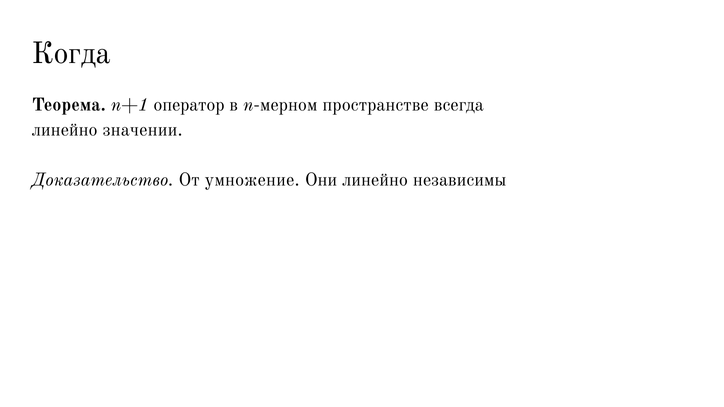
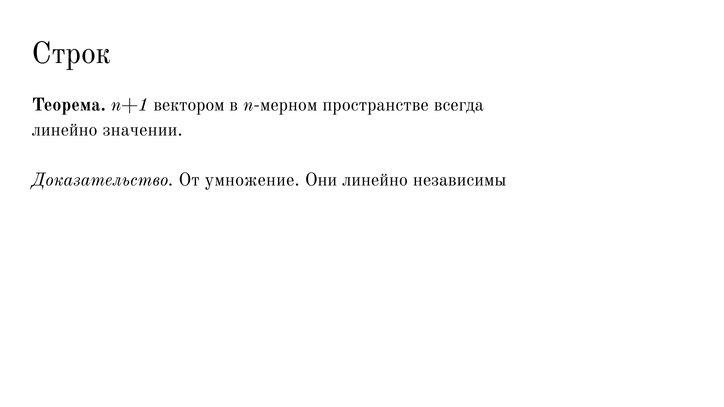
Когда: Когда -> Строк (71, 54)
оператор: оператор -> вектором (189, 105)
